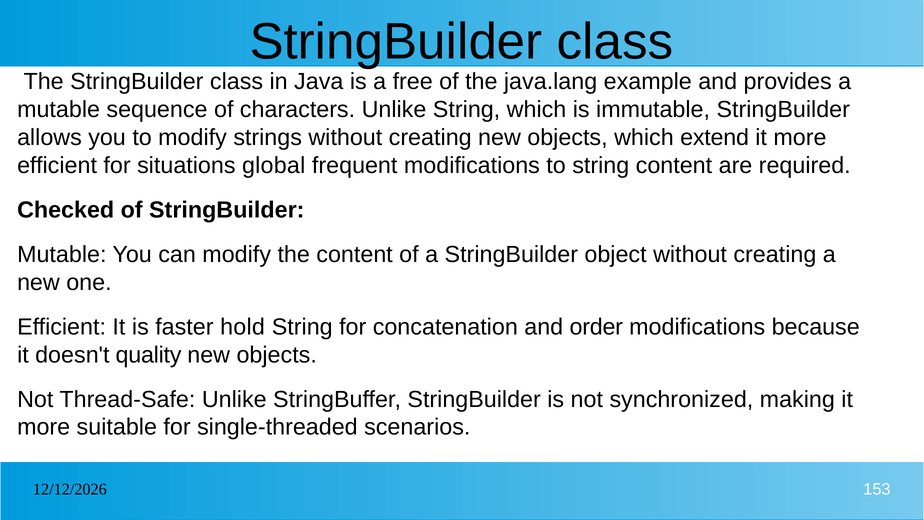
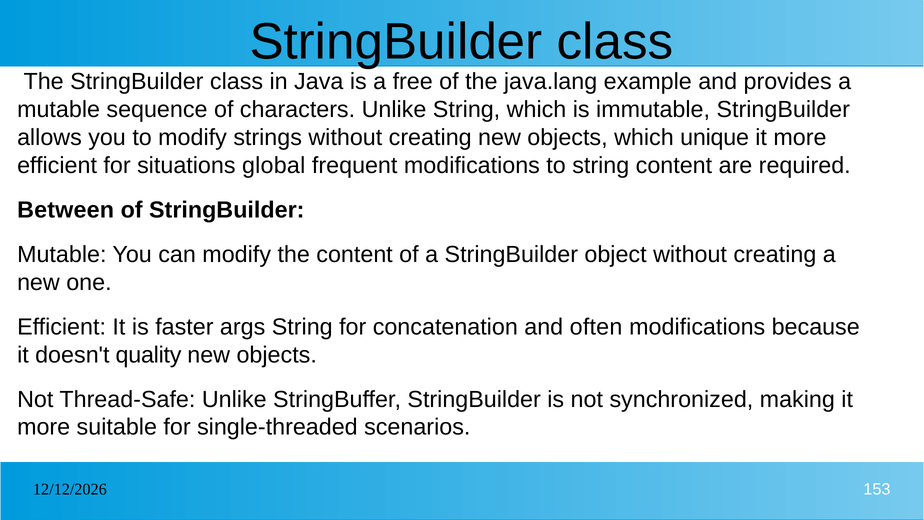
extend: extend -> unique (715, 138)
Checked: Checked -> Between (66, 210)
hold: hold -> args (243, 327)
order: order -> often (596, 327)
